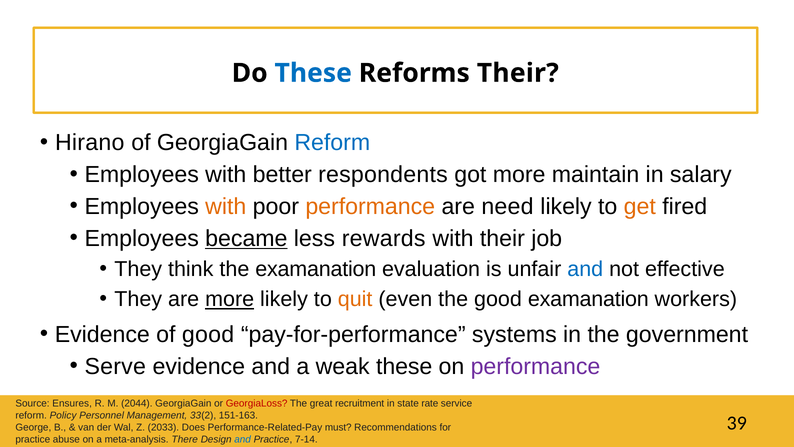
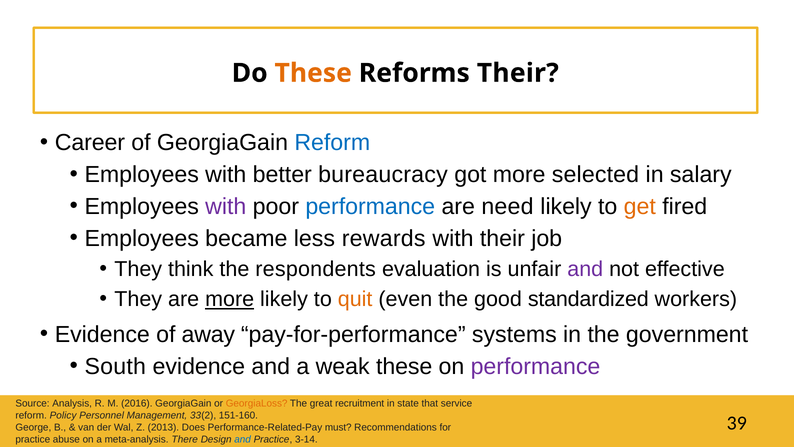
These colour: blue -> orange (313, 73)
Hirano: Hirano -> Career (90, 143)
respondents: respondents -> bureaucracy (383, 175)
maintain: maintain -> selected (595, 175)
with colour: orange -> purple (226, 206)
performance colour: orange -> blue (370, 206)
became underline: present -> none (246, 238)
the examanation: examanation -> respondents (316, 269)
and colour: blue -> purple (585, 269)
good examanation: examanation -> standardized (588, 299)
of good: good -> away (208, 334)
Serve: Serve -> South (115, 366)
Ensures: Ensures -> Analysis (72, 403)
2044: 2044 -> 2016 (137, 403)
GeorgiaLoss colour: red -> orange (257, 403)
rate: rate -> that (430, 403)
151-163: 151-163 -> 151-160 (238, 415)
2033: 2033 -> 2013 (163, 427)
7-14: 7-14 -> 3-14 (306, 439)
